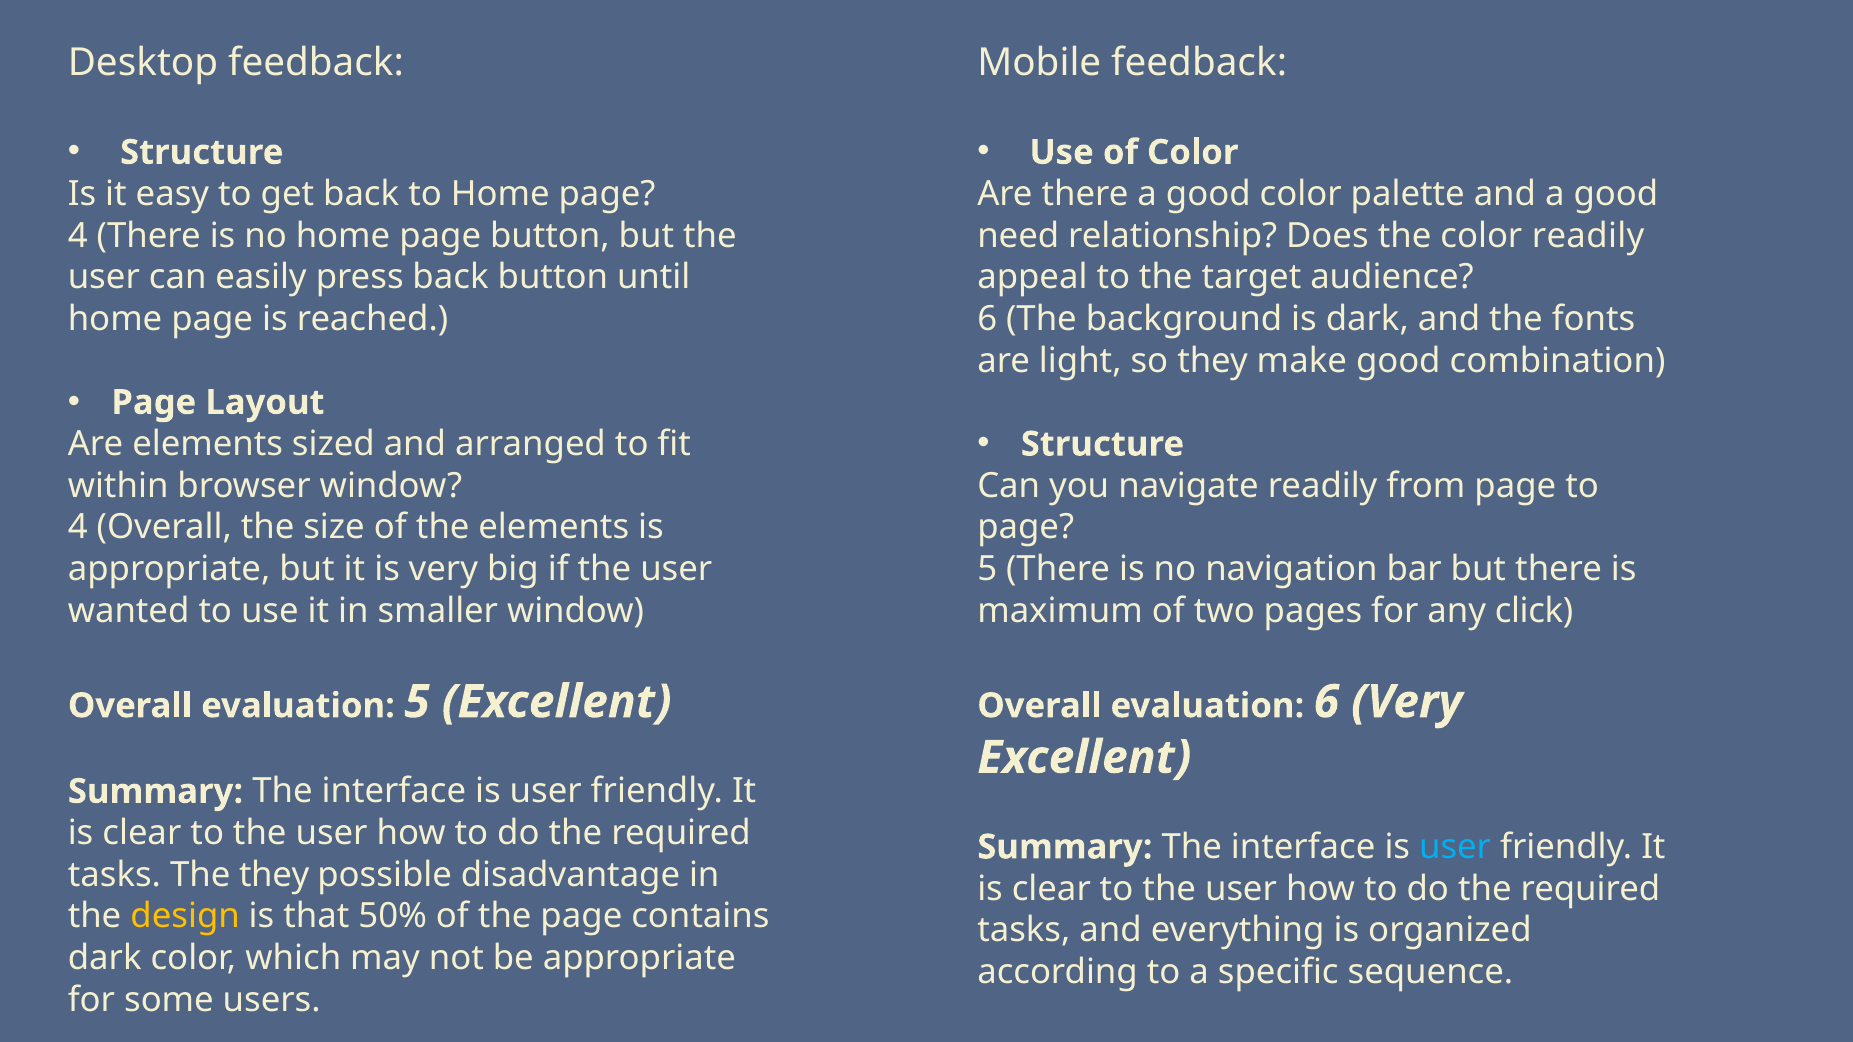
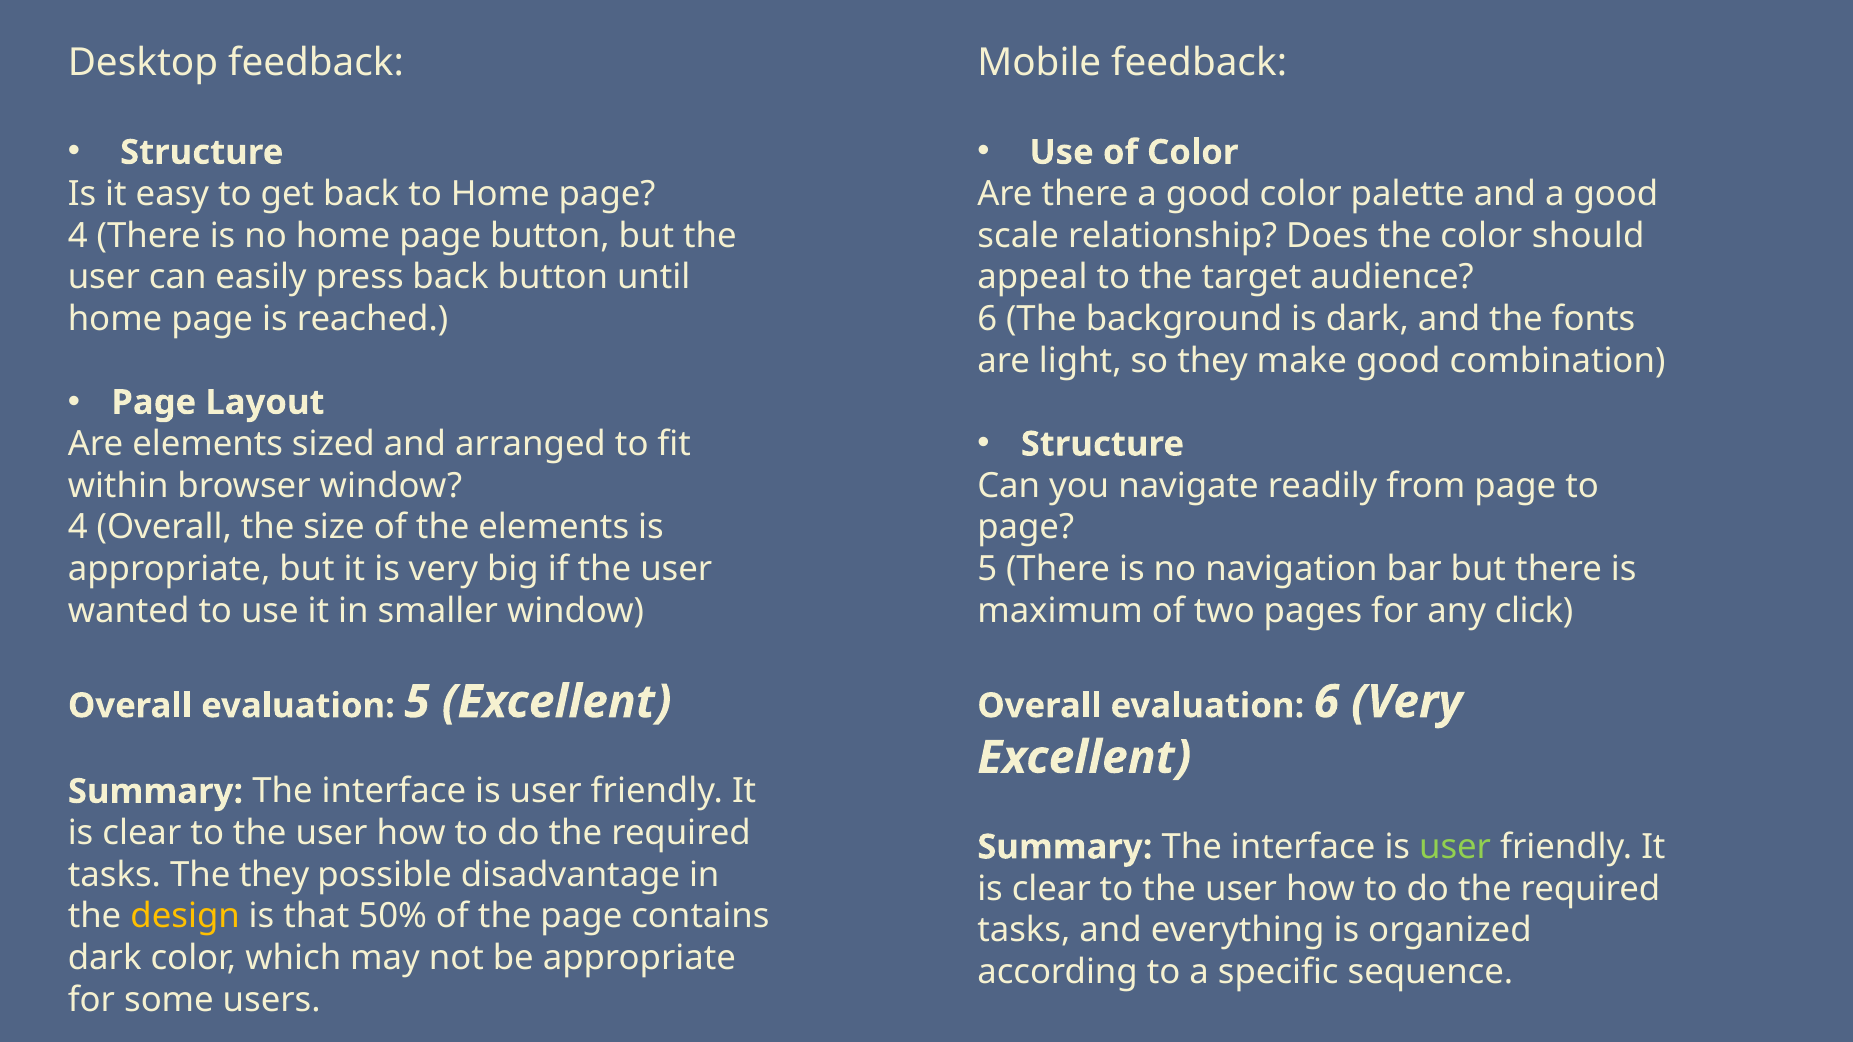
need: need -> scale (1018, 236)
color readily: readily -> should (1588, 236)
user colour: light blue -> light green (1455, 847)
